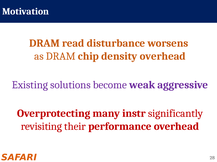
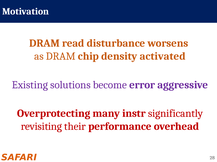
density overhead: overhead -> activated (163, 56)
weak: weak -> error (142, 85)
